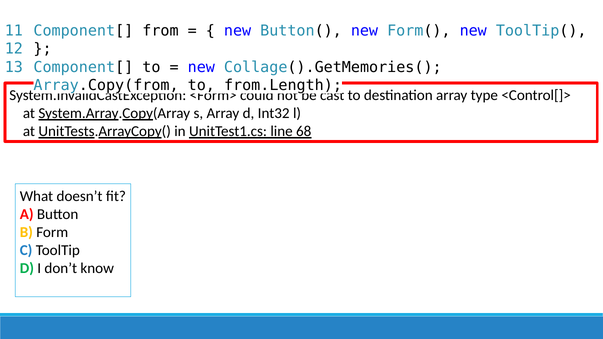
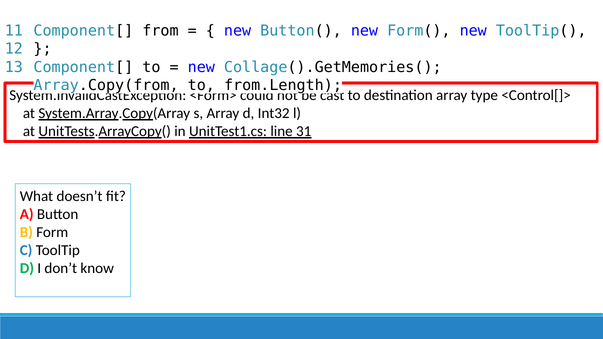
68: 68 -> 31 (304, 132)
